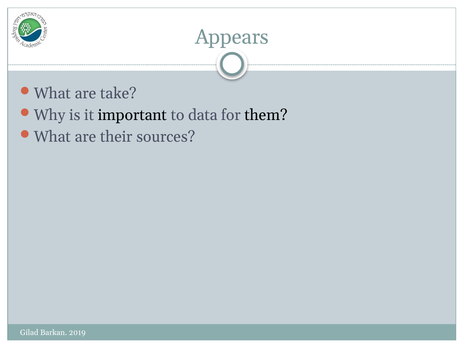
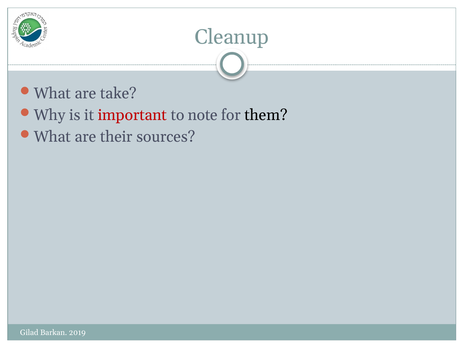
Appears: Appears -> Cleanup (232, 37)
important colour: black -> red (132, 115)
data: data -> note (203, 115)
